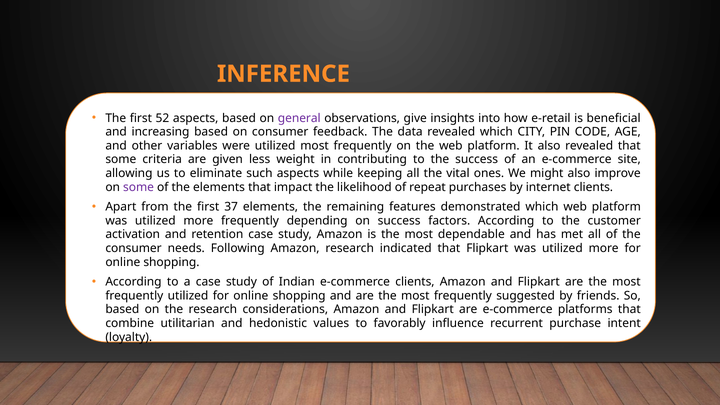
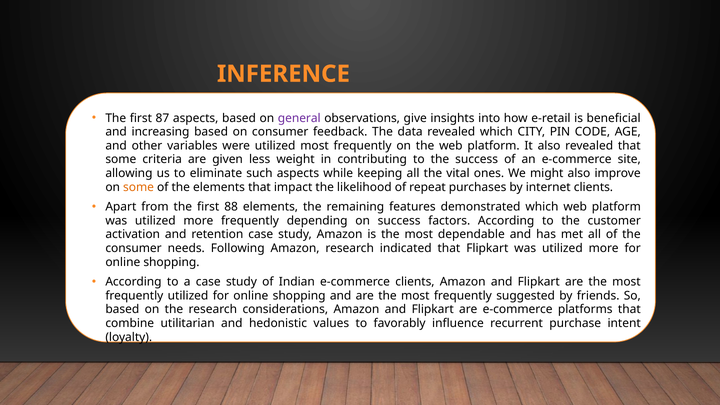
52: 52 -> 87 (162, 118)
some colour: purple -> orange (139, 187)
37: 37 -> 88 (231, 207)
